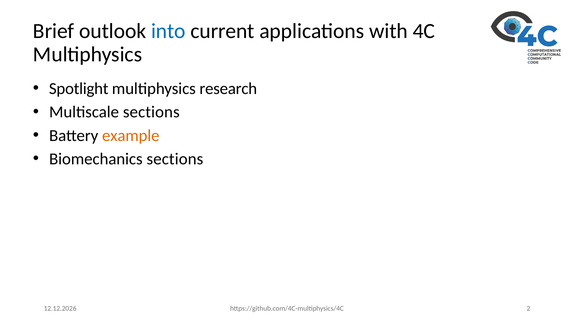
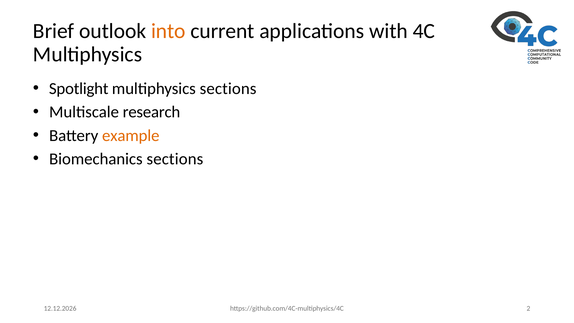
into colour: blue -> orange (168, 31)
multiphysics research: research -> sections (228, 89)
Multiscale sections: sections -> research (151, 112)
